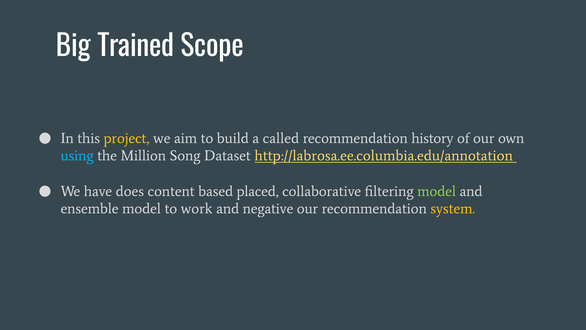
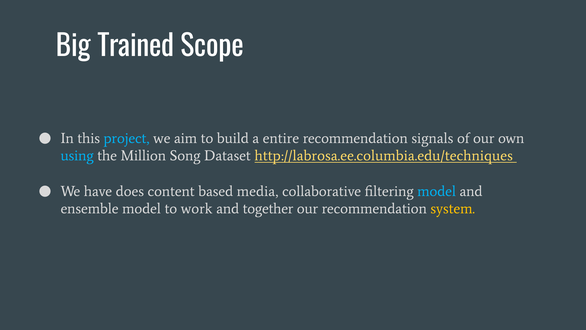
project colour: yellow -> light blue (127, 138)
called: called -> entire (281, 138)
history: history -> signals (432, 138)
http://labrosa.ee.columbia.edu/annotation: http://labrosa.ee.columbia.edu/annotation -> http://labrosa.ee.columbia.edu/techniques (384, 156)
placed: placed -> media (258, 191)
model colour: light green -> light blue (437, 191)
negative: negative -> together (268, 209)
